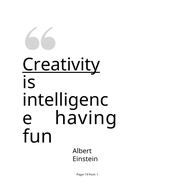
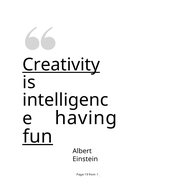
fun underline: none -> present (38, 137)
